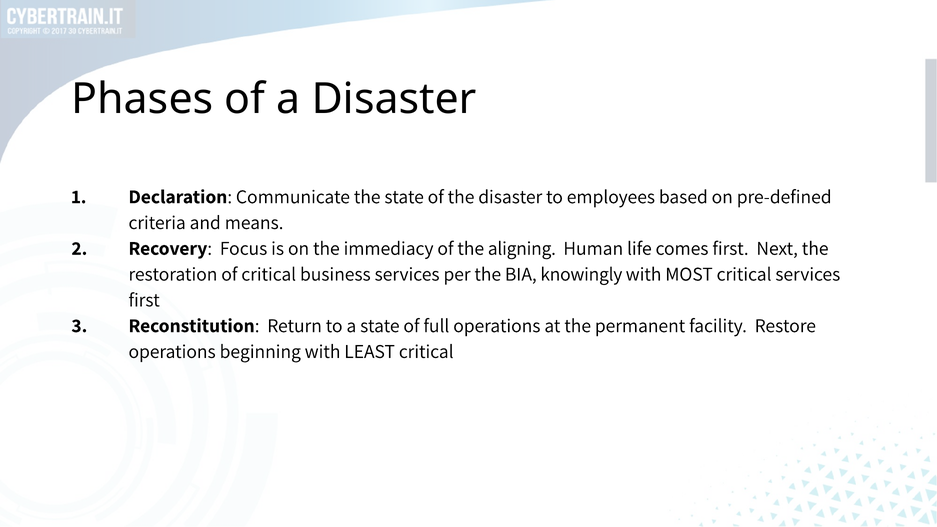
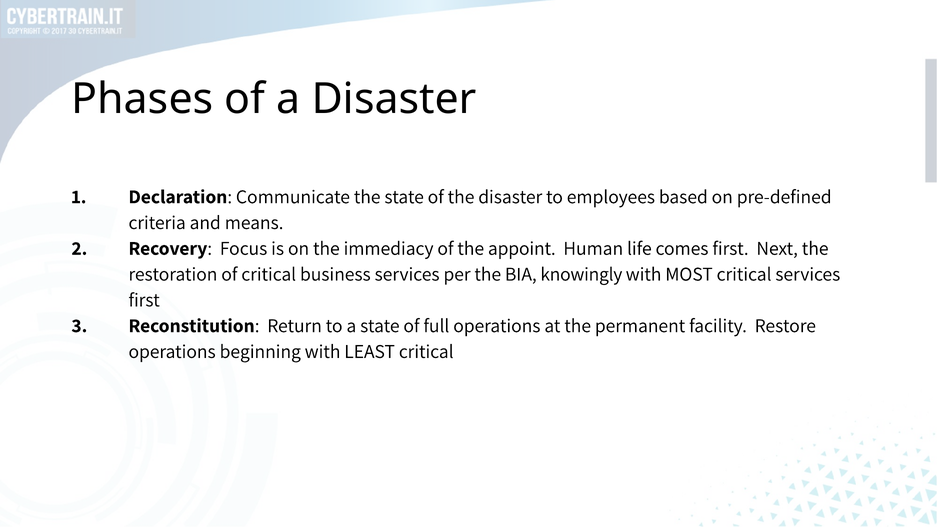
aligning: aligning -> appoint (522, 248)
